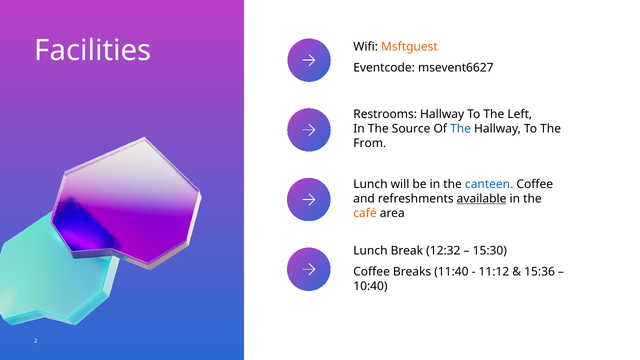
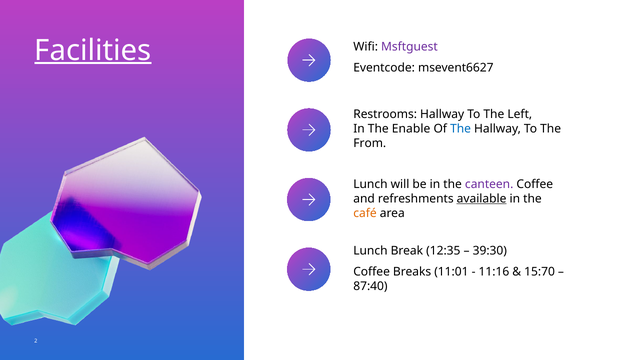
Facilities underline: none -> present (93, 50)
Msftguest colour: orange -> purple (409, 47)
Source: Source -> Enable (411, 129)
canteen colour: blue -> purple (489, 184)
12:32: 12:32 -> 12:35 (443, 251)
15:30: 15:30 -> 39:30 (490, 251)
11:40: 11:40 -> 11:01 (451, 272)
11:12: 11:12 -> 11:16 (494, 272)
15:36: 15:36 -> 15:70 (540, 272)
10:40: 10:40 -> 87:40 (370, 286)
